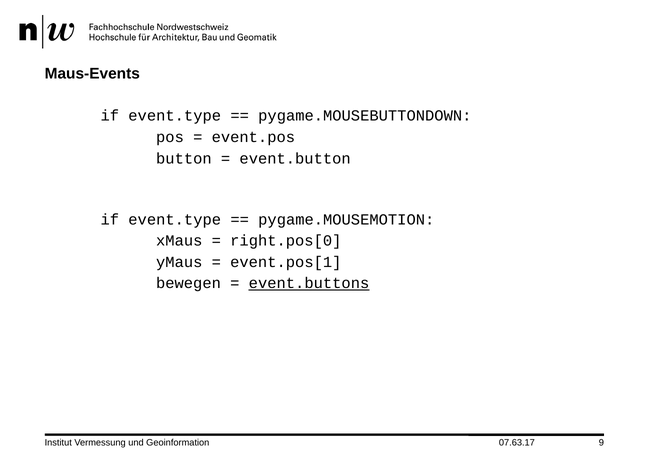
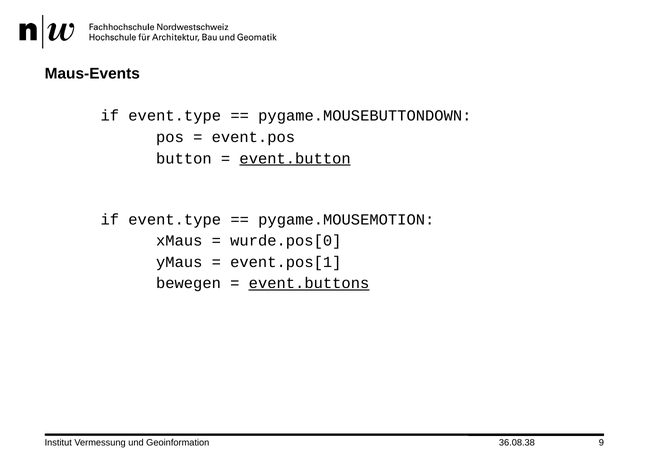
event.button underline: none -> present (295, 158)
right.pos[0: right.pos[0 -> wurde.pos[0 (286, 241)
07.63.17: 07.63.17 -> 36.08.38 (517, 443)
